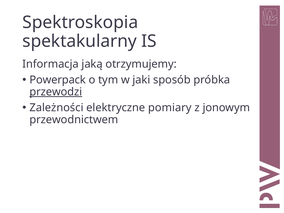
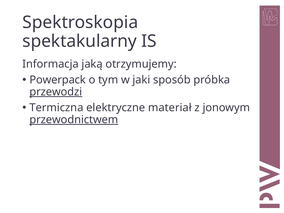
Zależności: Zależności -> Termiczna (56, 108)
pomiary: pomiary -> materiał (170, 108)
przewodnictwem underline: none -> present (74, 120)
